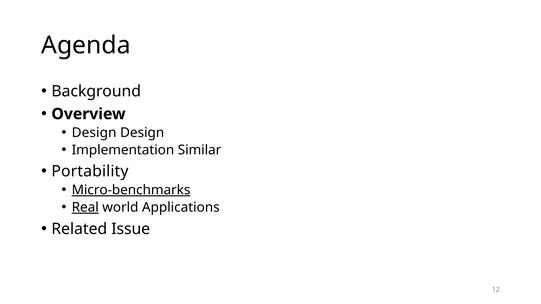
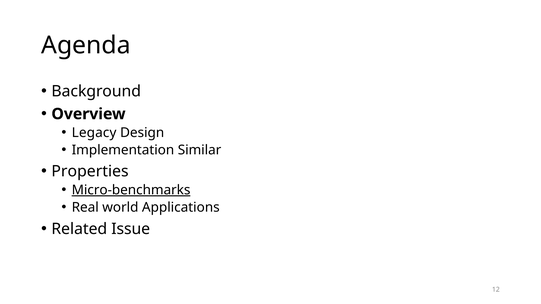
Design: Design -> Legacy (94, 133)
Portability: Portability -> Properties (90, 172)
Real underline: present -> none (85, 208)
